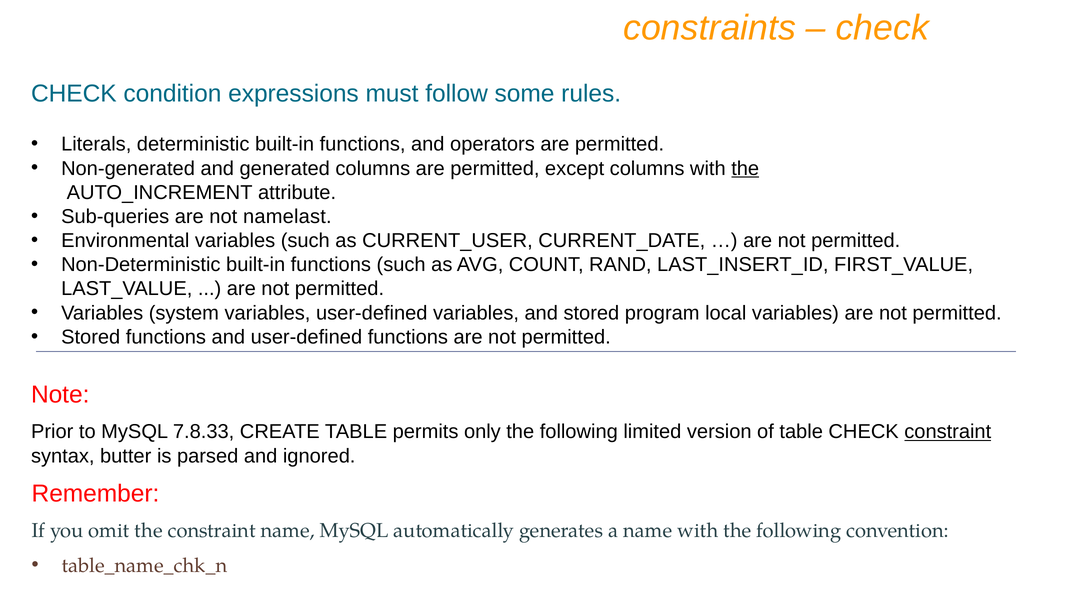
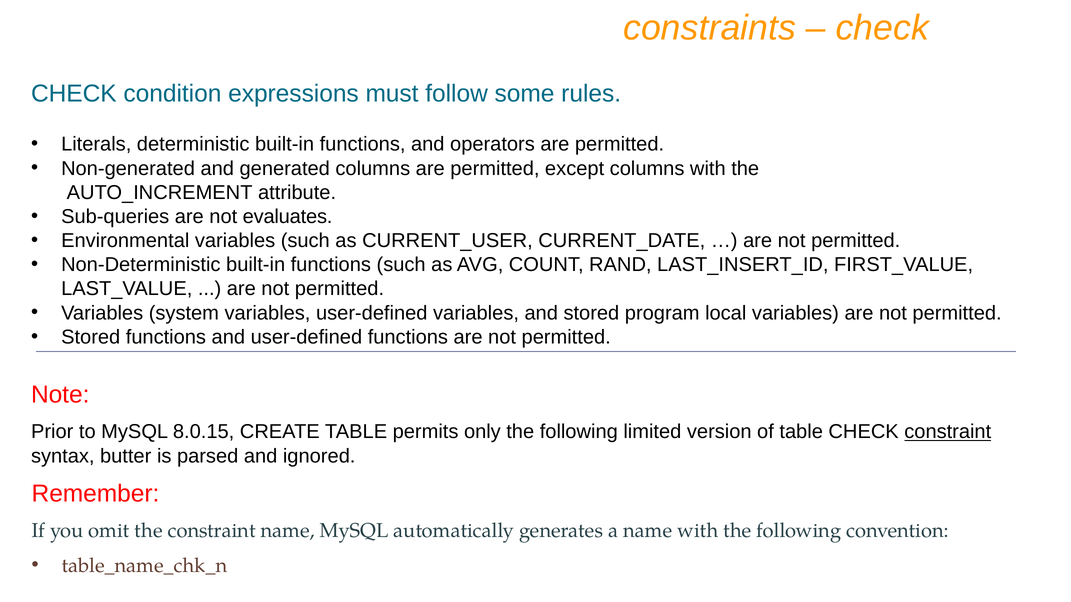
the underline: present -> none (745, 169)
namelast: namelast -> evaluates (288, 217)
7.8.33: 7.8.33 -> 8.0.15 (204, 432)
